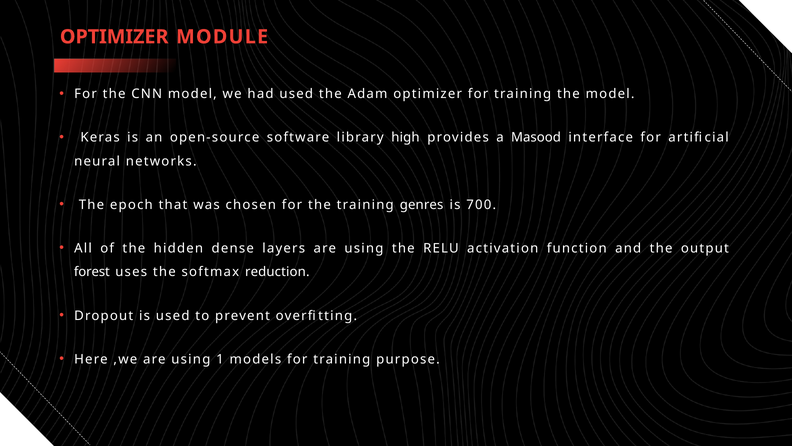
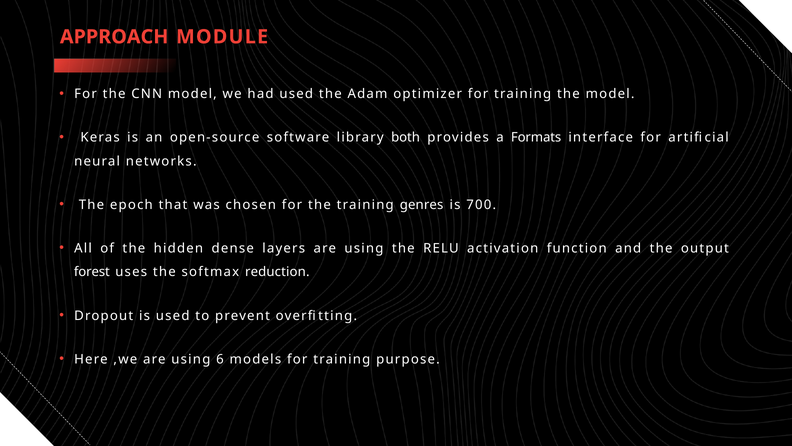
OPTIMIZER: OPTIMIZER -> APPROACH (114, 37)
high: high -> both (406, 137)
Masood: Masood -> Formats (536, 137)
1: 1 -> 6 (220, 359)
